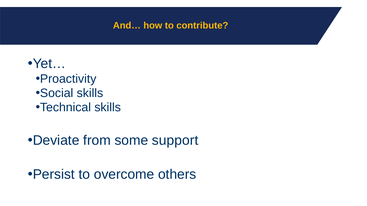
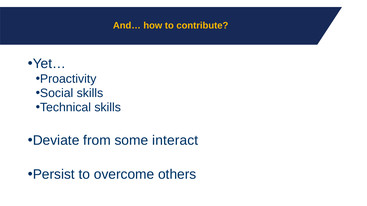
support: support -> interact (175, 141)
